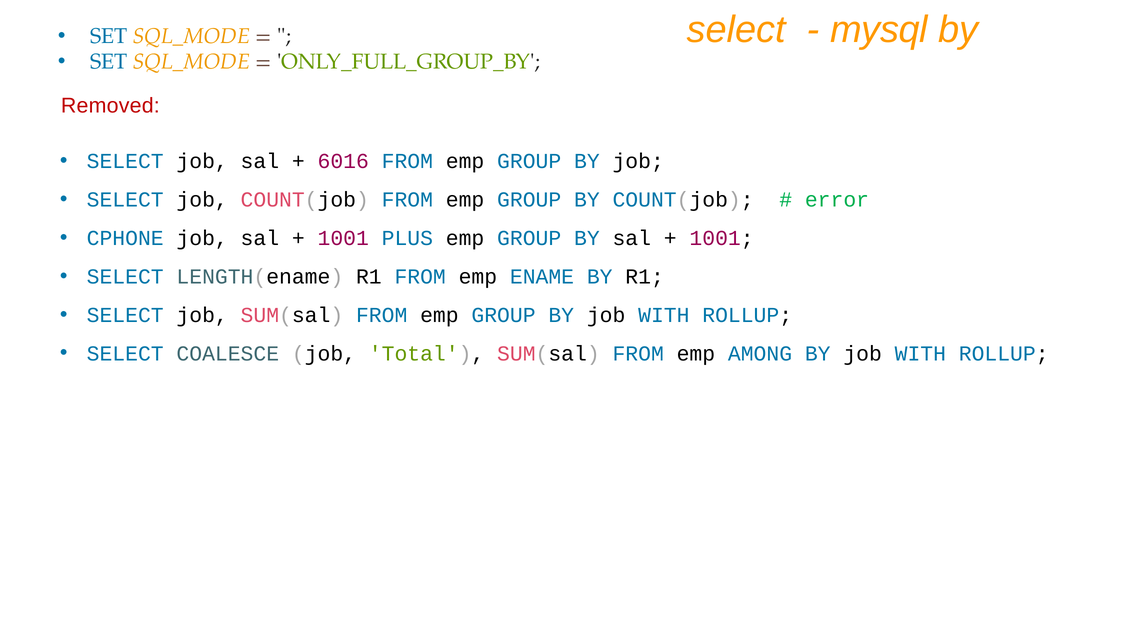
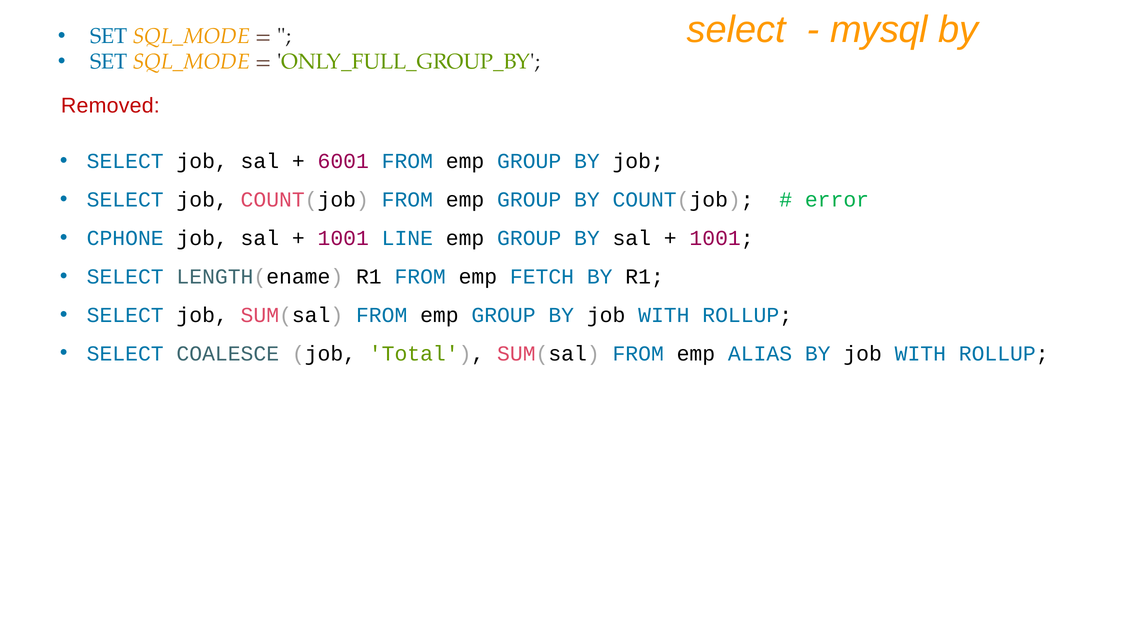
6016: 6016 -> 6001 (343, 161)
PLUS: PLUS -> LINE (407, 238)
ENAME: ENAME -> FETCH (542, 277)
AMONG: AMONG -> ALIAS (760, 354)
